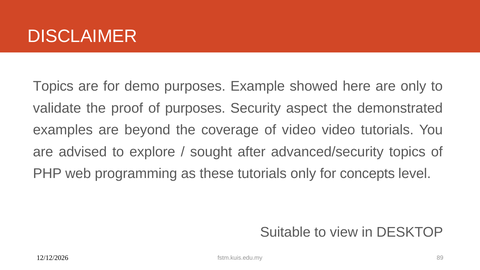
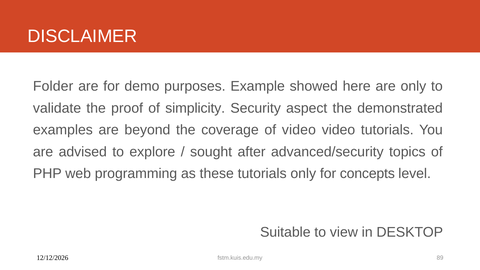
Topics: Topics -> Folder (53, 86)
of purposes: purposes -> simplicity (195, 108)
